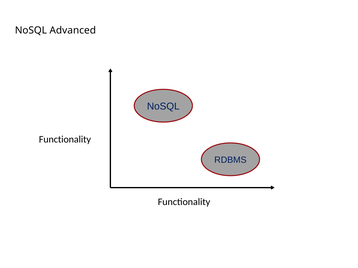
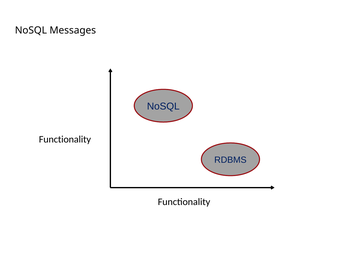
Advanced: Advanced -> Messages (73, 31)
